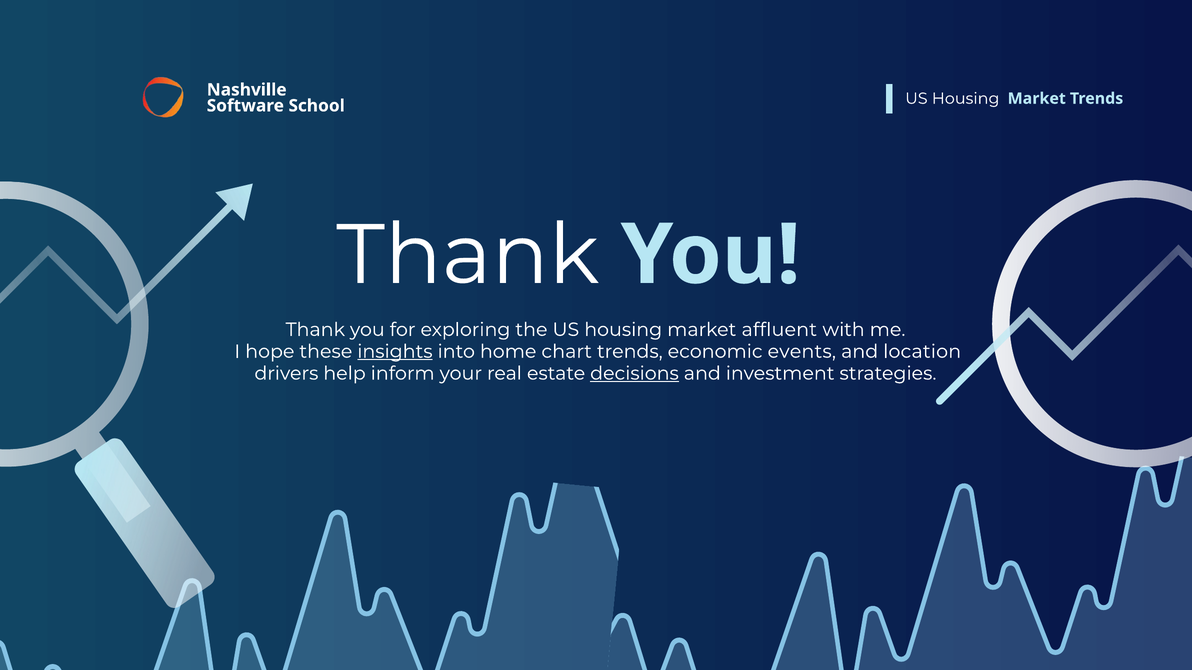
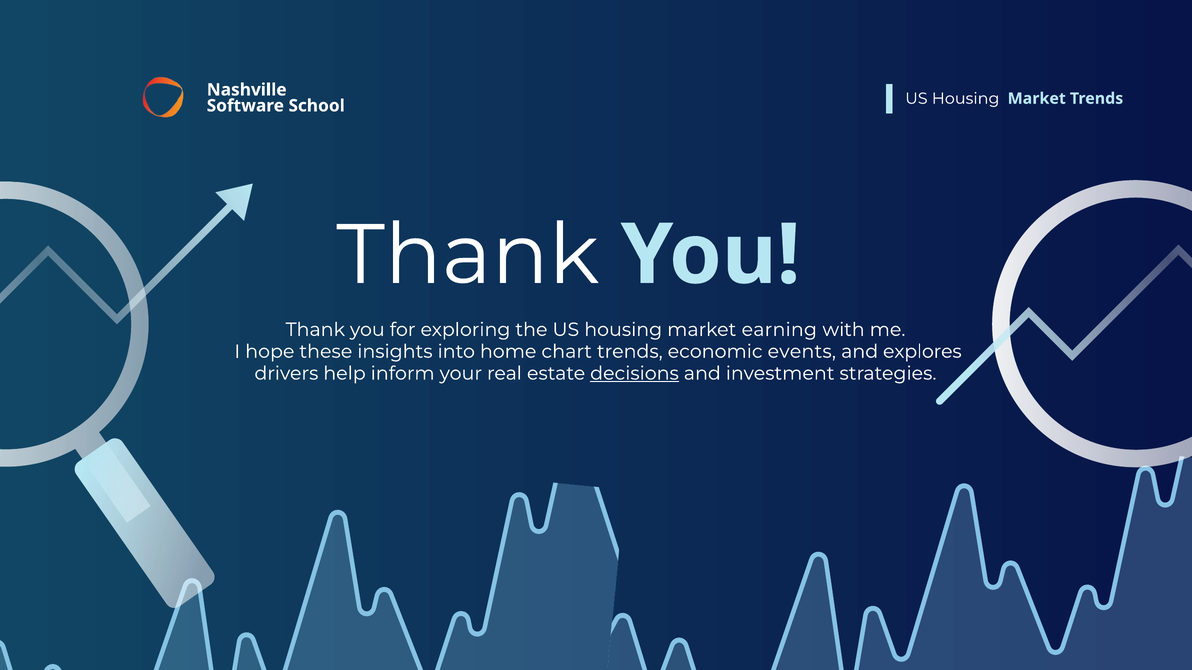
affluent: affluent -> earning (779, 330)
insights underline: present -> none (395, 352)
location: location -> explores (922, 352)
